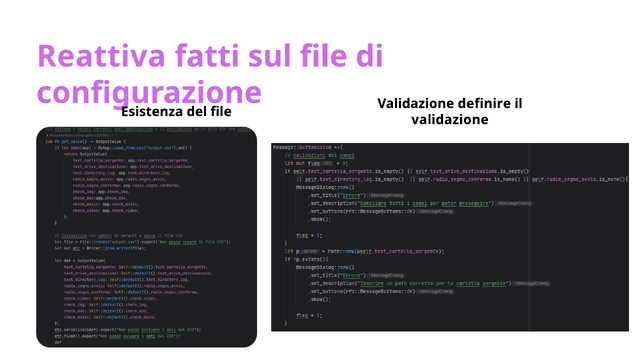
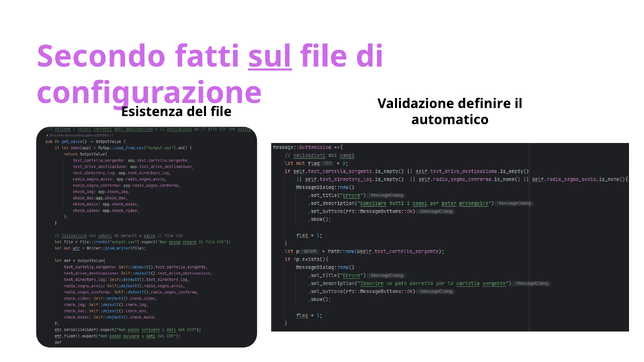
Reattiva: Reattiva -> Secondo (101, 57)
sul underline: none -> present (270, 57)
validazione: validazione -> automatico (450, 120)
